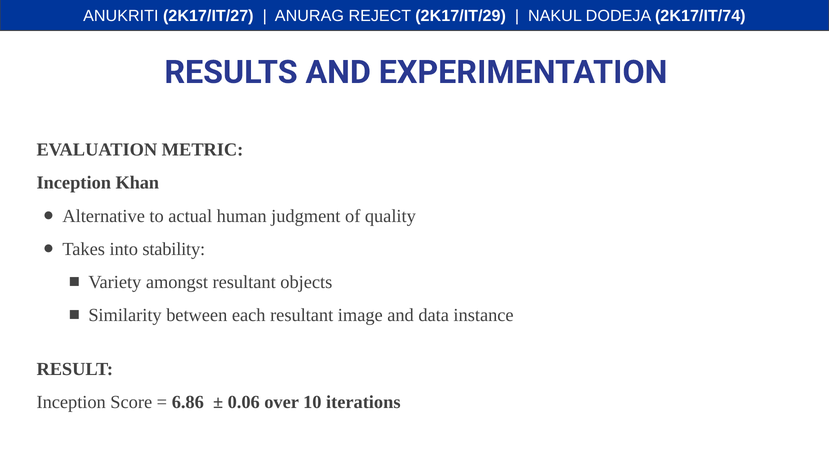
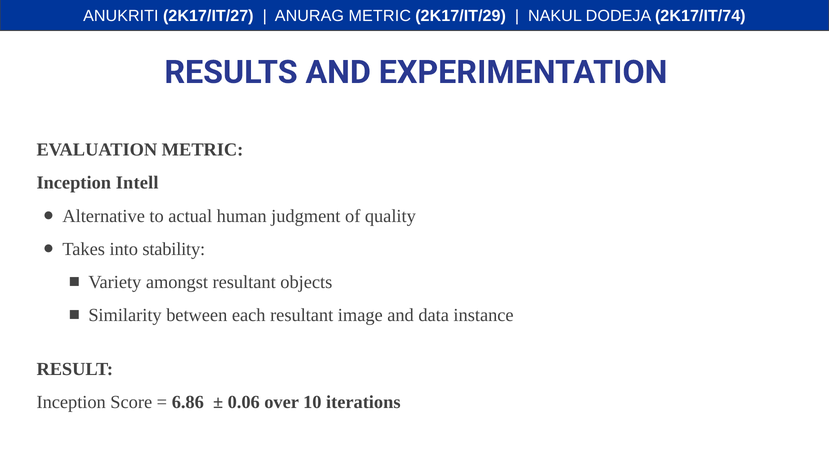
ANURAG REJECT: REJECT -> METRIC (380, 16)
Khan: Khan -> Intell (137, 183)
